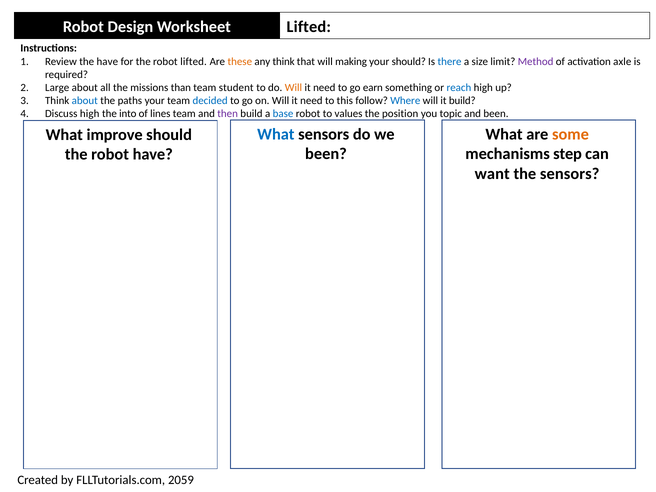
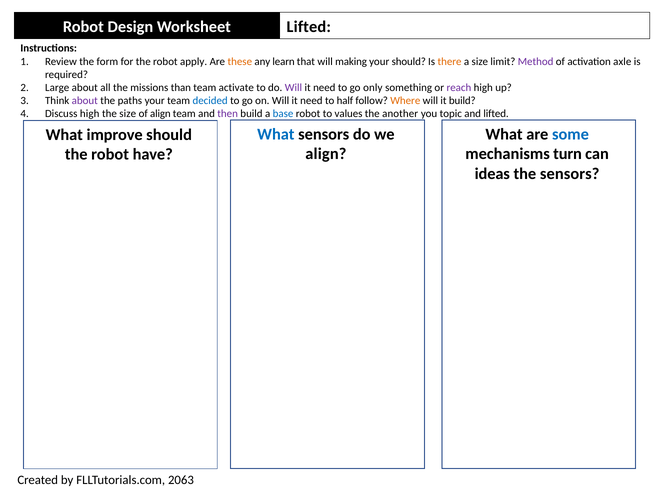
the have: have -> form (107, 61)
robot lifted: lifted -> apply (194, 61)
any think: think -> learn (284, 61)
there colour: blue -> orange (450, 61)
student: student -> activate (236, 88)
Will colour: orange -> purple (293, 88)
earn: earn -> only (373, 88)
reach colour: blue -> purple (459, 88)
about colour: blue -> purple (85, 101)
this: this -> half (345, 101)
Where colour: blue -> orange (405, 101)
the into: into -> size (128, 114)
of lines: lines -> align (160, 114)
position: position -> another (400, 114)
and been: been -> lifted (496, 114)
some colour: orange -> blue (570, 134)
been: been -> align (326, 154)
step: step -> turn (568, 154)
want: want -> ideas (492, 174)
2059: 2059 -> 2063 (181, 480)
